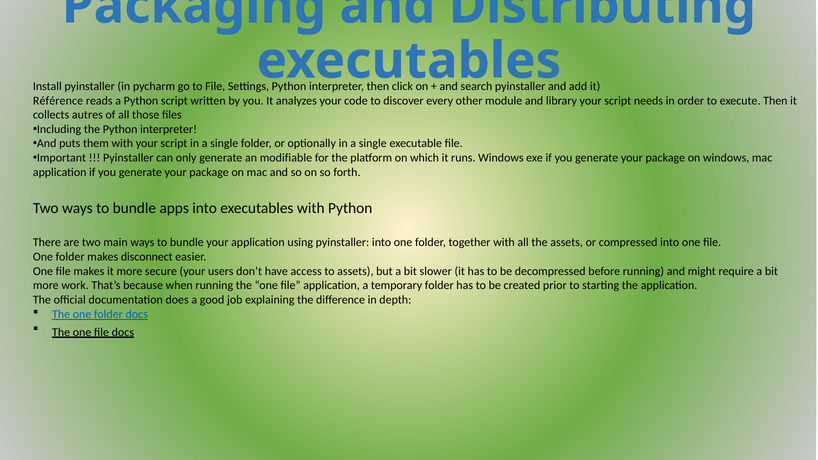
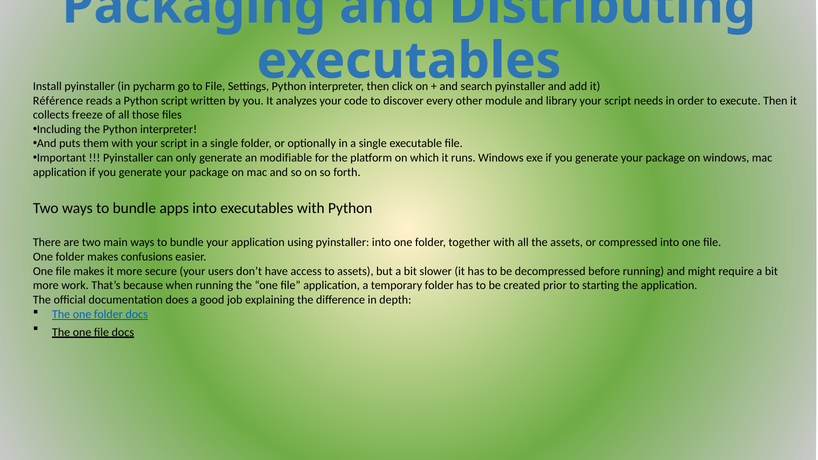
autres: autres -> freeze (87, 115)
disconnect: disconnect -> confusions (147, 257)
